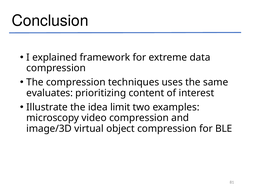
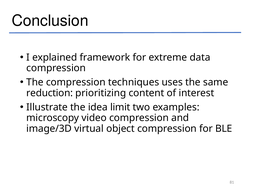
evaluates: evaluates -> reduction (50, 93)
